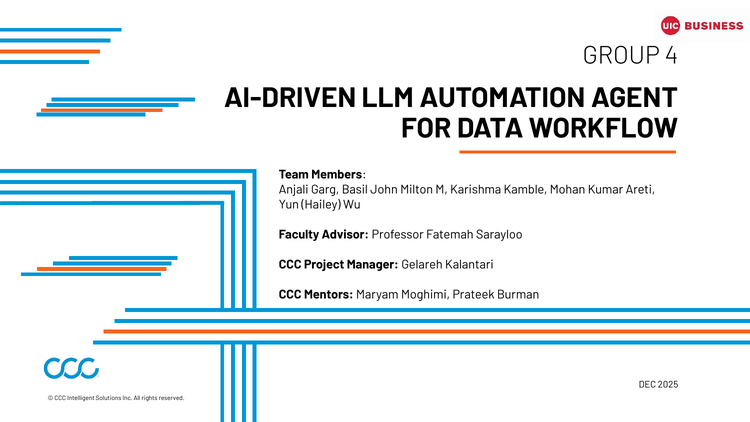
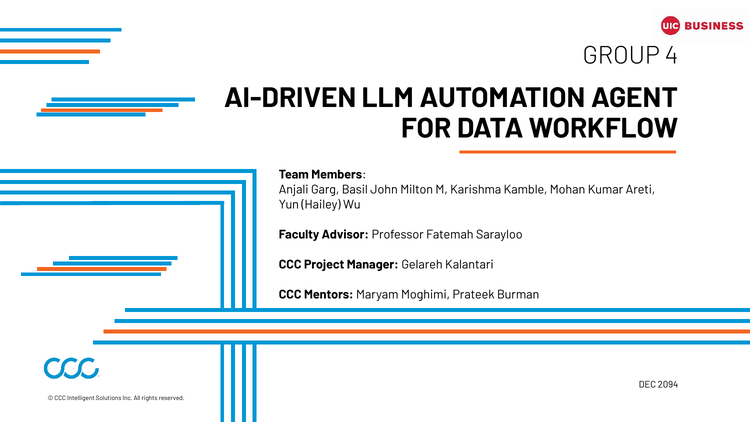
2025: 2025 -> 2094 (668, 384)
